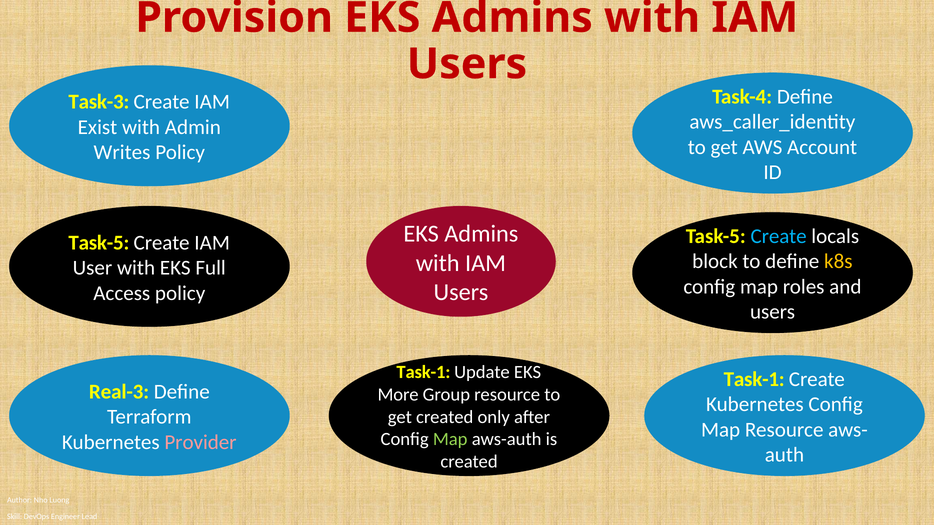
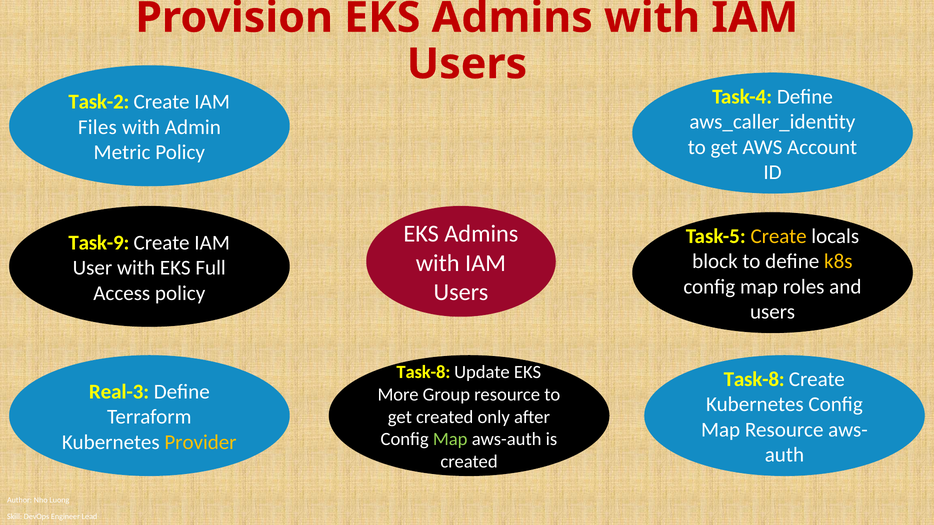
Task-3: Task-3 -> Task-2 (99, 102)
Exist: Exist -> Files (97, 127)
Writes: Writes -> Metric (122, 153)
Create colour: light blue -> yellow (779, 236)
Task-5: Task-5 -> Task-9 (99, 243)
Task-1: Task-1 -> Task-8 (423, 372)
Task-1: Task-1 -> Task-8 (754, 379)
Provider colour: pink -> yellow (200, 443)
